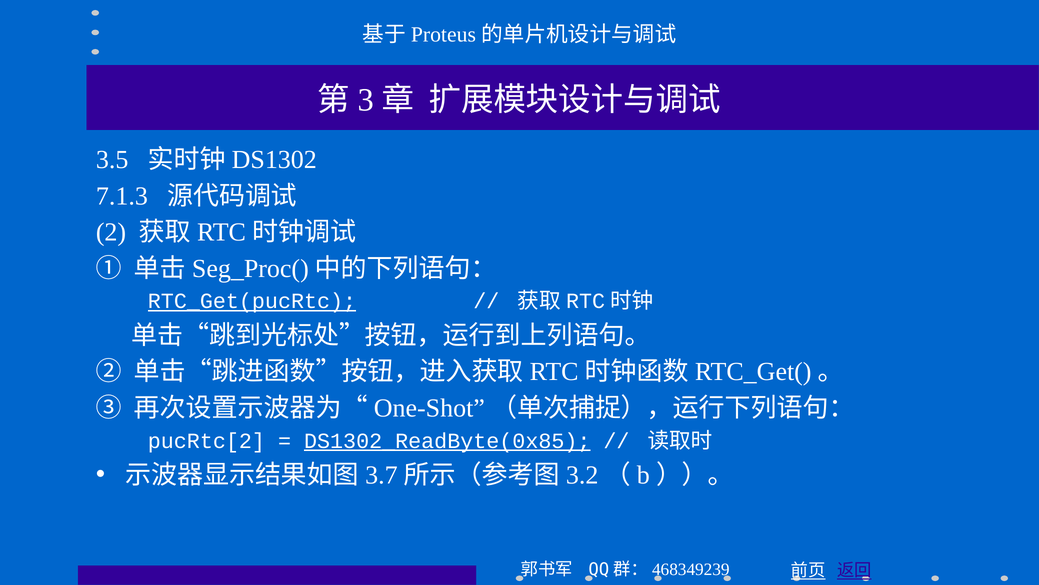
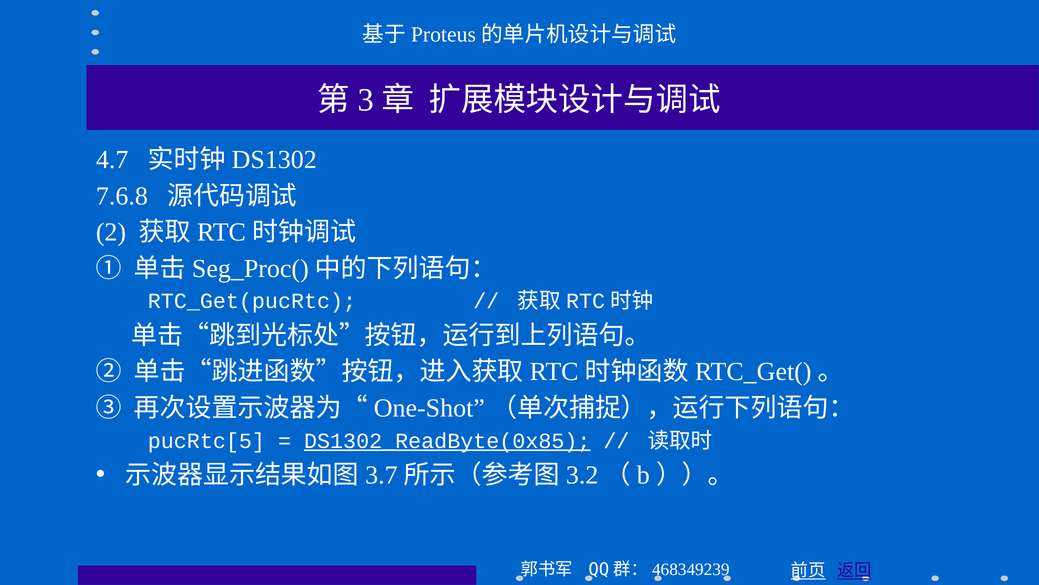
3.5: 3.5 -> 4.7 (112, 159)
7.1.3: 7.1.3 -> 7.6.8 (122, 196)
RTC_Get(pucRtc underline: present -> none (252, 301)
pucRtc[2: pucRtc[2 -> pucRtc[5 (206, 440)
